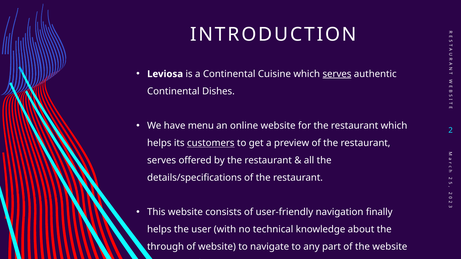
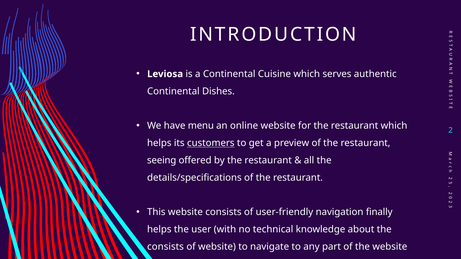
serves underline: present -> none (337, 74)
serves: serves -> seeing (162, 160)
through: through -> consists (165, 247)
